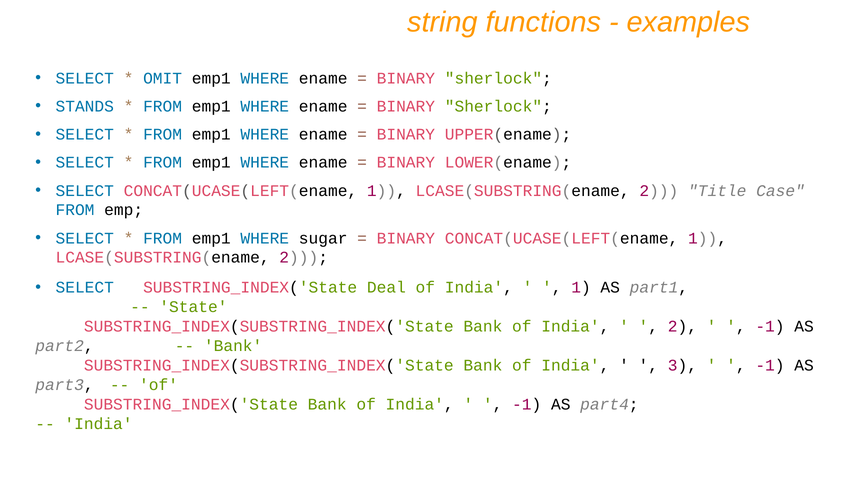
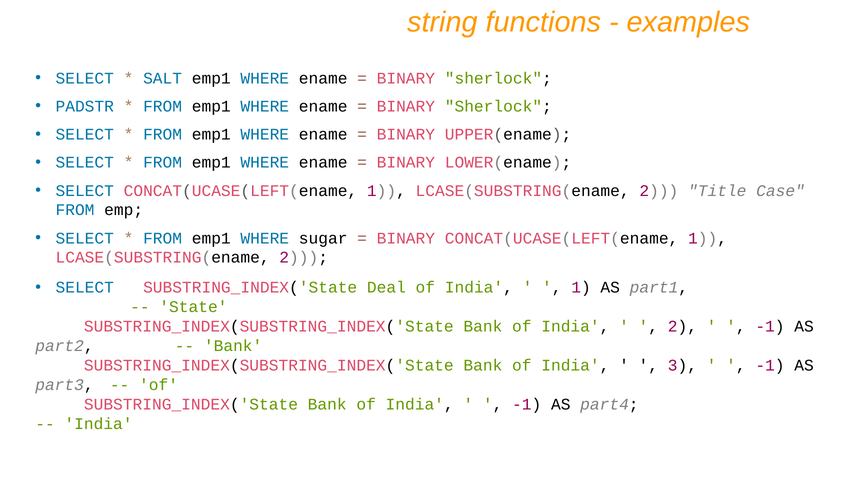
OMIT: OMIT -> SALT (163, 78)
STANDS: STANDS -> PADSTR (85, 107)
